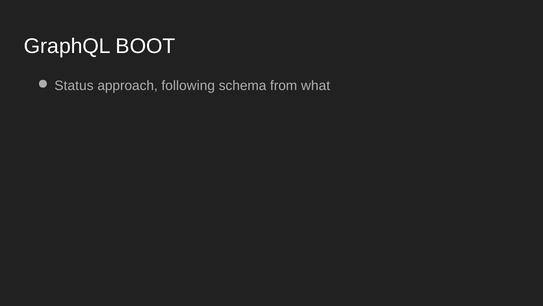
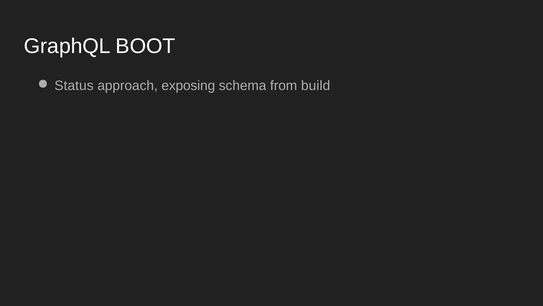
following: following -> exposing (188, 85)
what: what -> build (316, 85)
